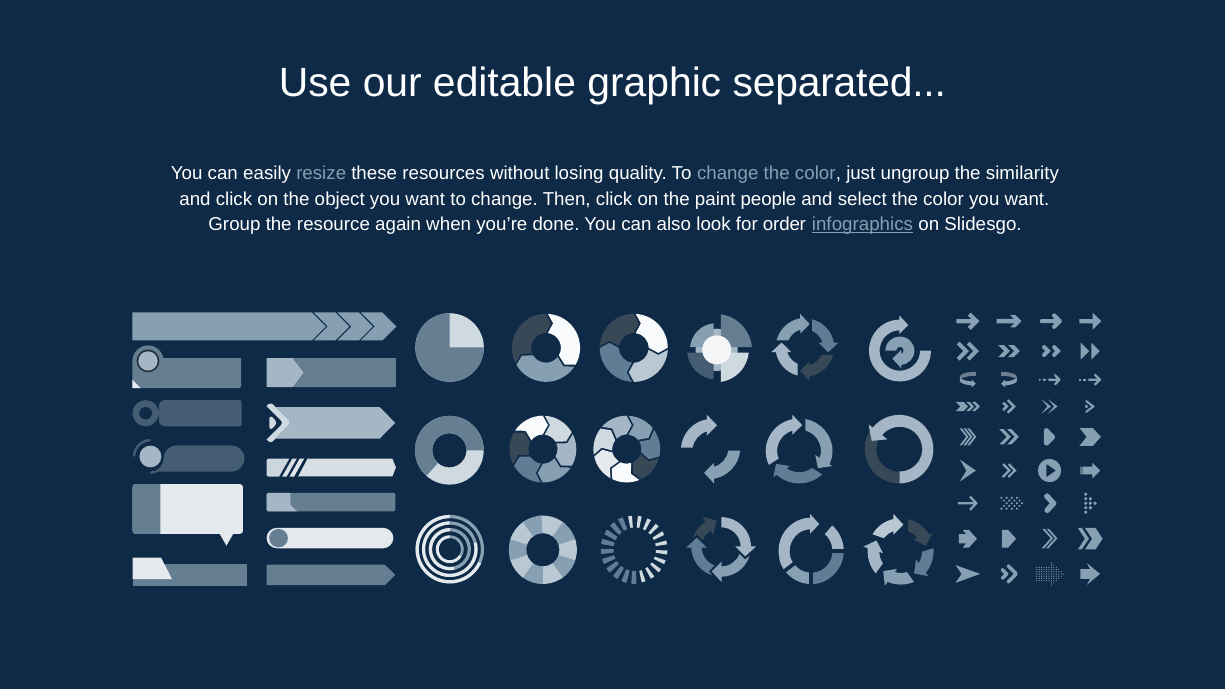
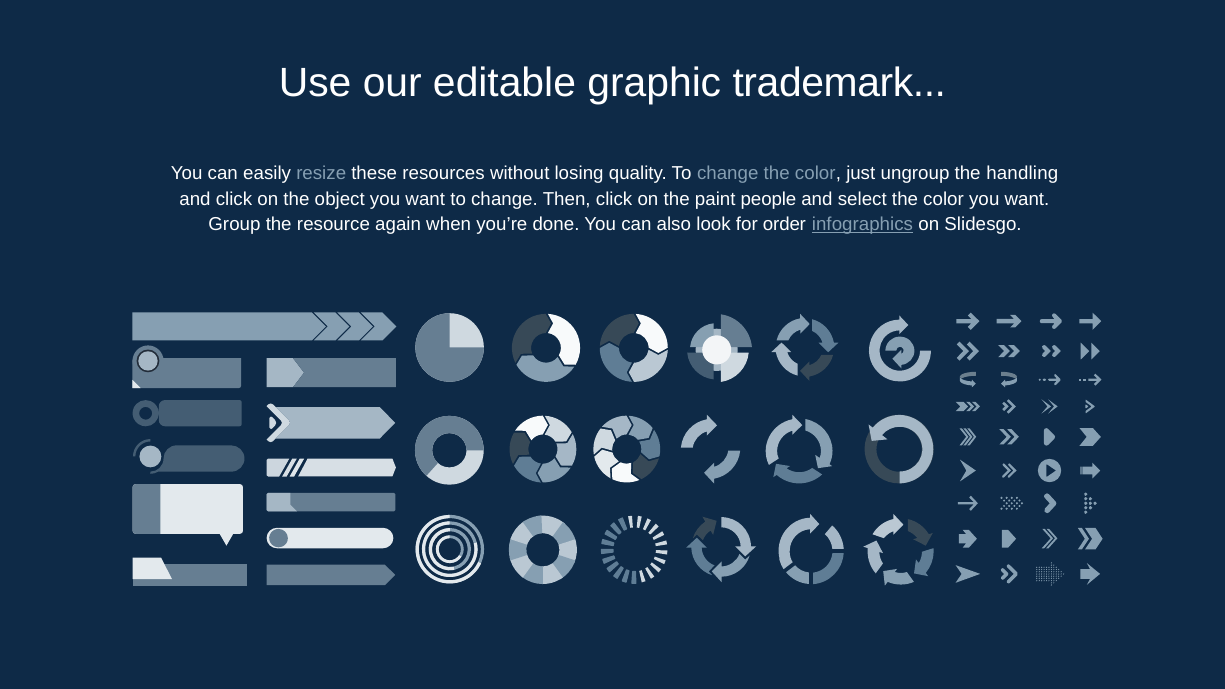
separated: separated -> trademark (839, 83)
similarity: similarity -> handling (1022, 173)
